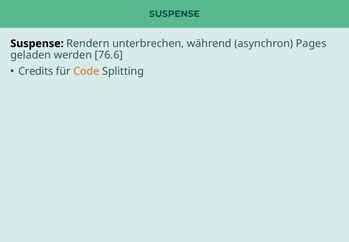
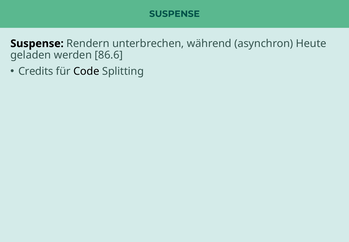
Pages: Pages -> Heute (311, 43)
76.6: 76.6 -> 86.6 (109, 55)
Code colour: orange -> black (86, 71)
